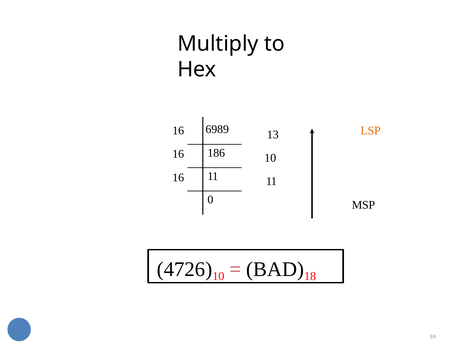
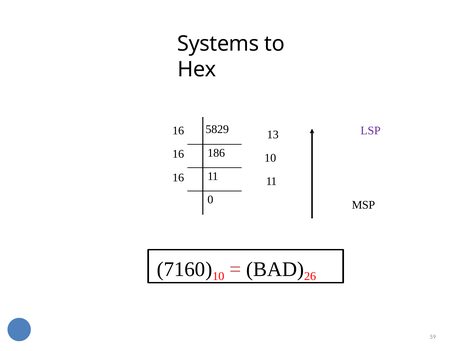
Multiply: Multiply -> Systems (218, 44)
6989: 6989 -> 5829 (217, 129)
LSP colour: orange -> purple (371, 131)
4726: 4726 -> 7160 (185, 269)
18: 18 -> 26 (310, 276)
